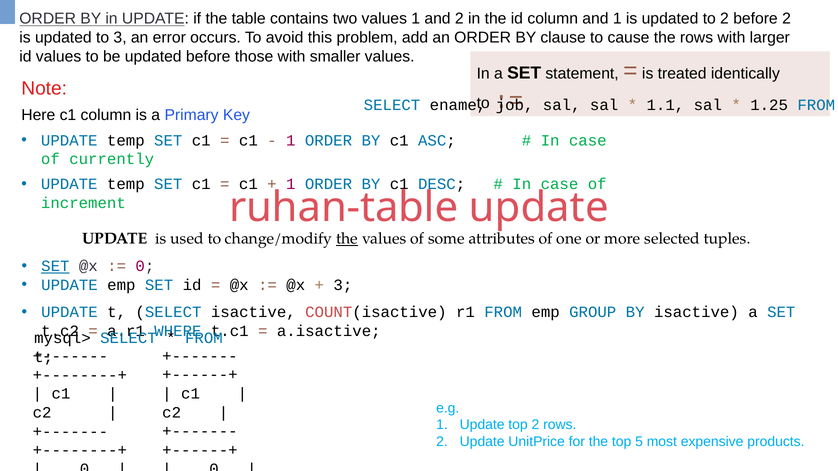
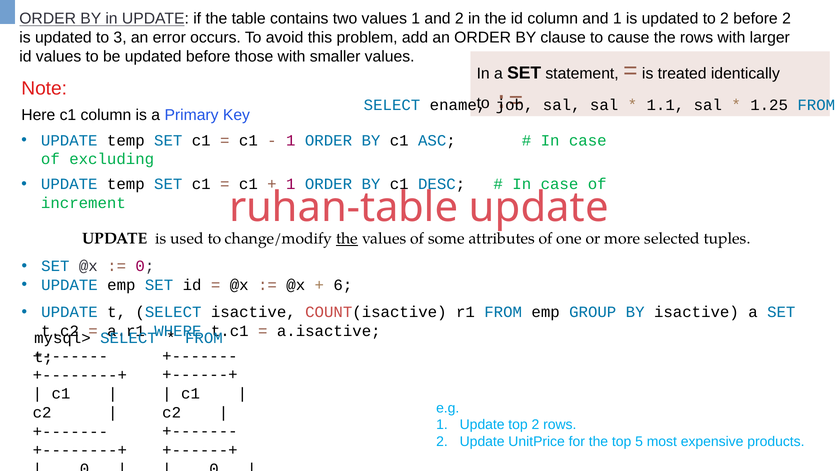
currently: currently -> excluding (112, 159)
SET underline: present -> none (55, 266)
3: 3 -> 6 (343, 285)
